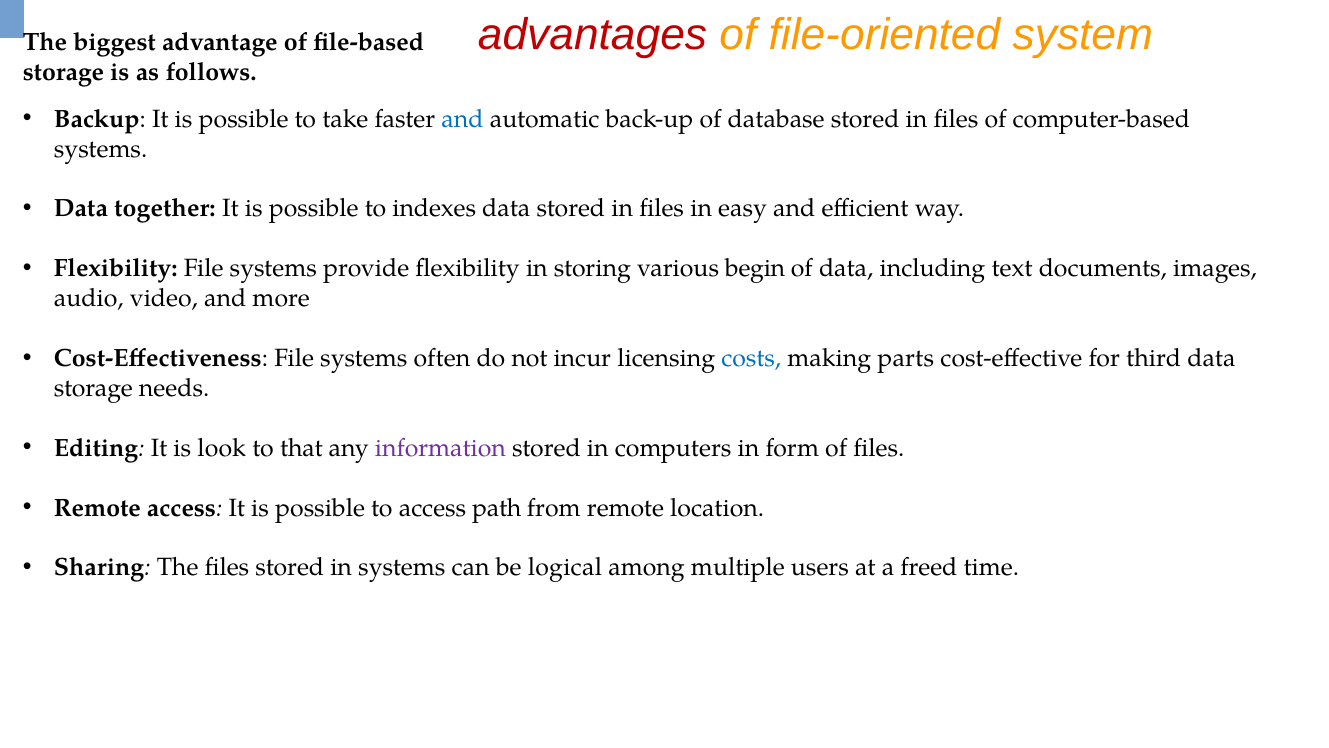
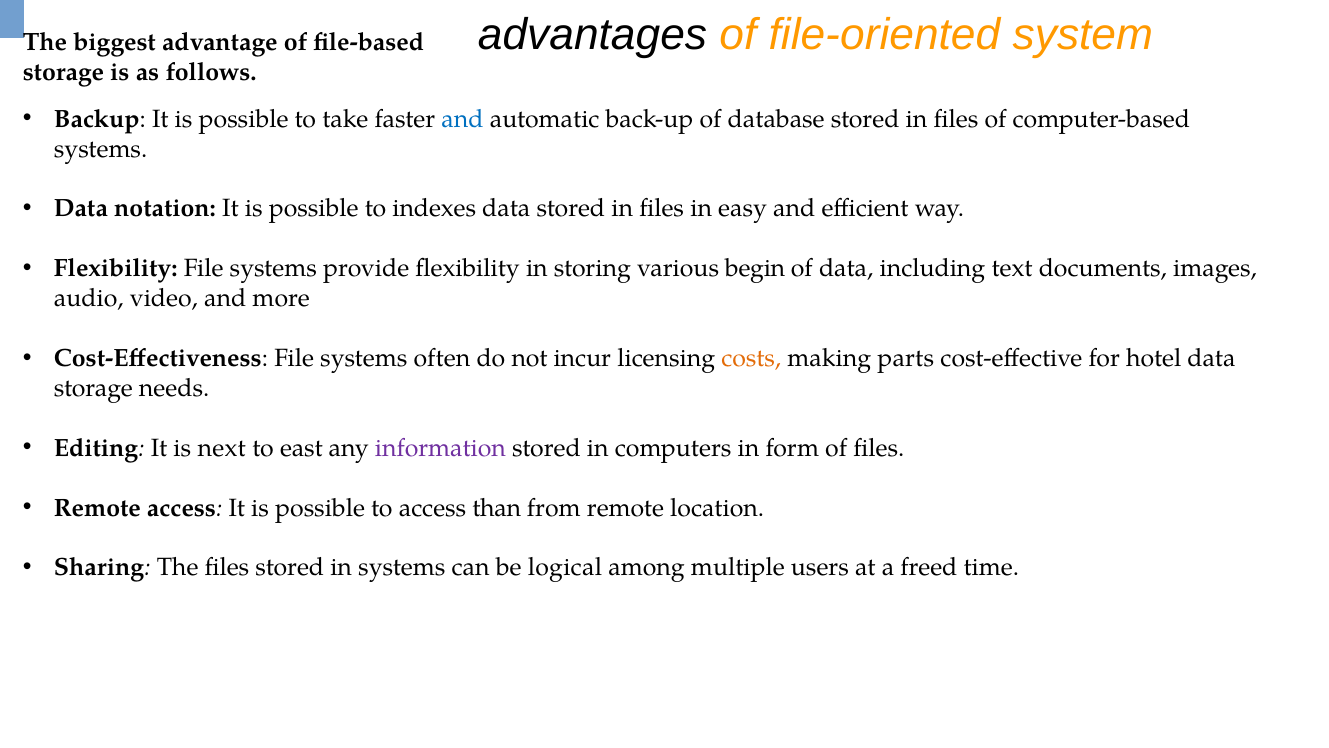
advantages colour: red -> black (592, 35)
together: together -> notation (165, 209)
costs colour: blue -> orange (751, 358)
third: third -> hotel (1154, 358)
look: look -> next (222, 448)
that: that -> east (301, 448)
path: path -> than (497, 508)
